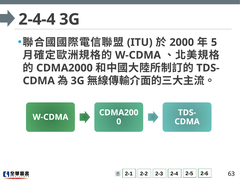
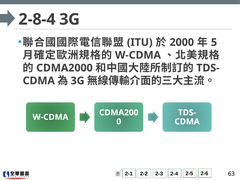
2-4-4: 2-4-4 -> 2-8-4 (37, 19)
